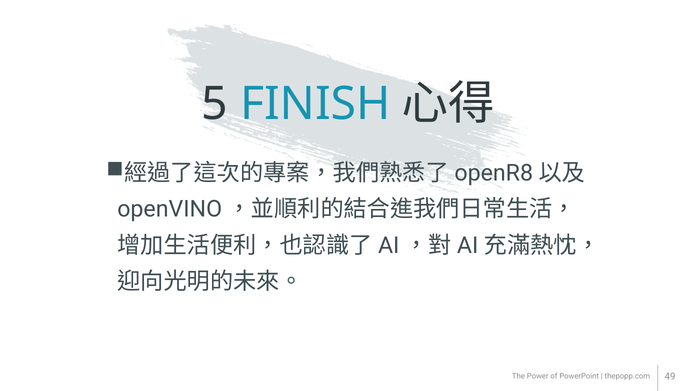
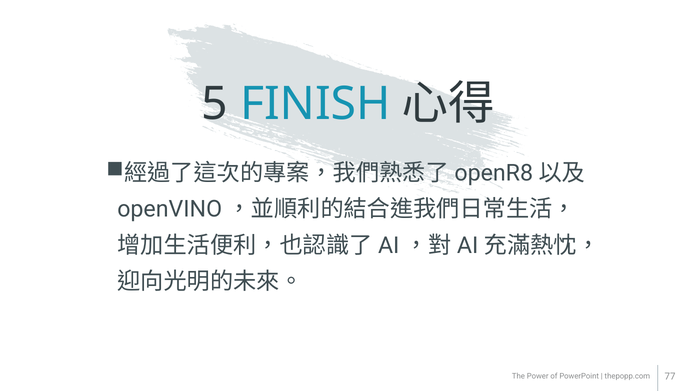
49: 49 -> 77 (670, 377)
